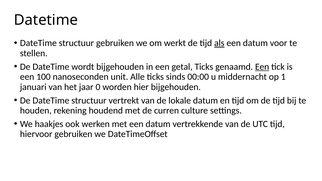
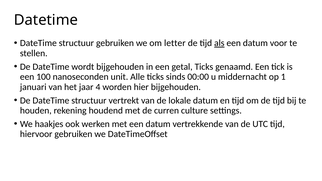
werkt: werkt -> letter (175, 43)
Een underline: present -> none (262, 67)
0: 0 -> 4 (98, 87)
